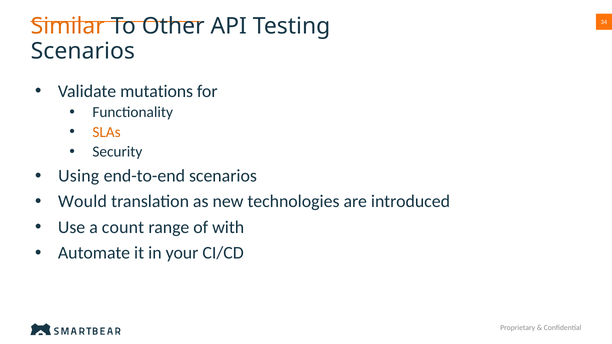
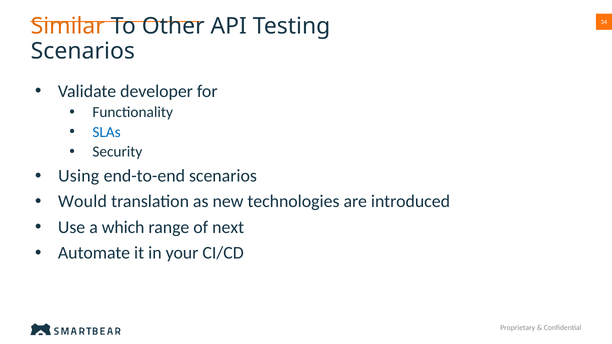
mutations: mutations -> developer (157, 91)
SLAs colour: orange -> blue (107, 132)
count: count -> which (123, 227)
with: with -> next (228, 227)
